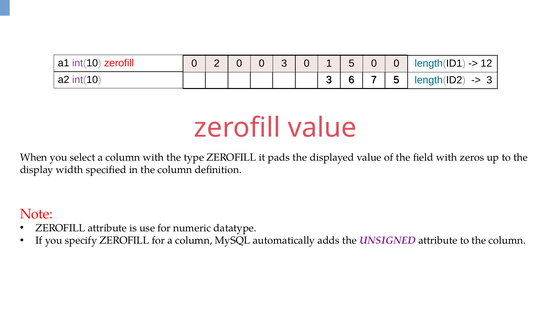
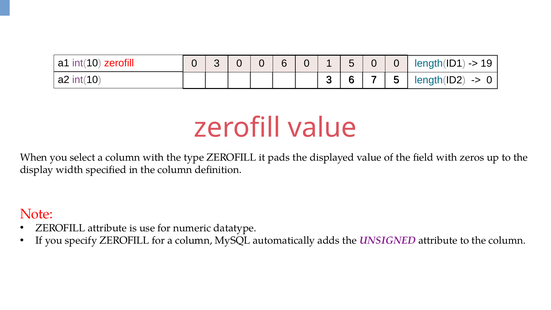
0 2: 2 -> 3 (217, 63)
0 3: 3 -> 6 (284, 63)
12: 12 -> 19 (486, 63)
3: 3 -> 0 (489, 80)
